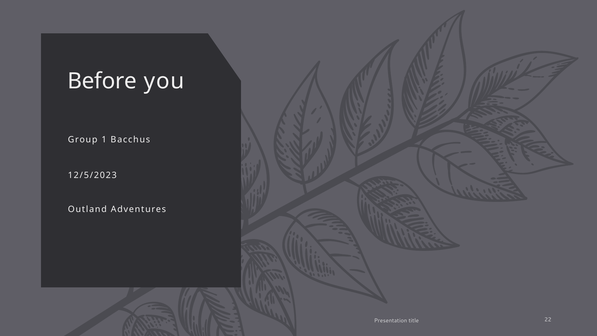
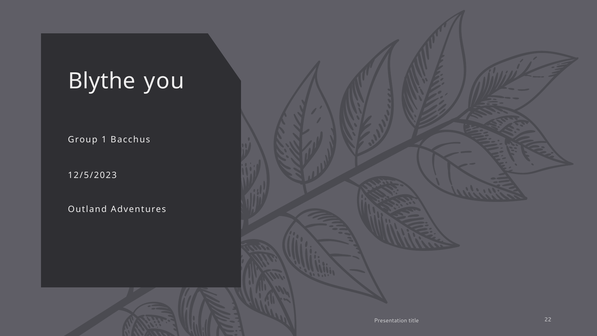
Before: Before -> Blythe (102, 81)
